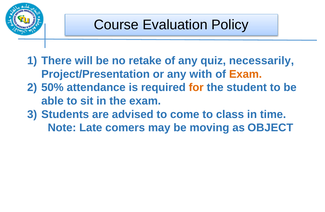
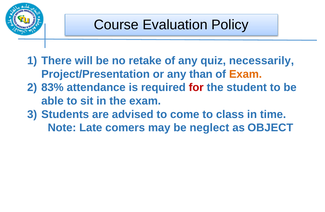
with: with -> than (201, 74)
50%: 50% -> 83% (52, 87)
for colour: orange -> red (196, 87)
moving: moving -> neglect (209, 128)
